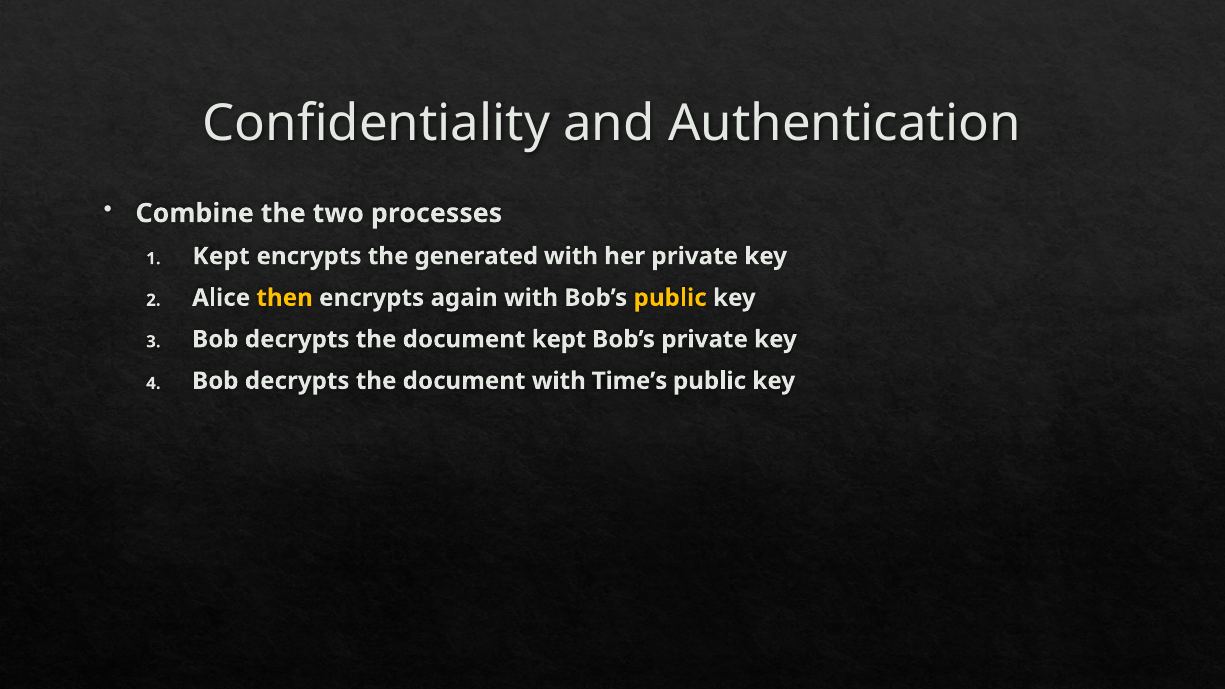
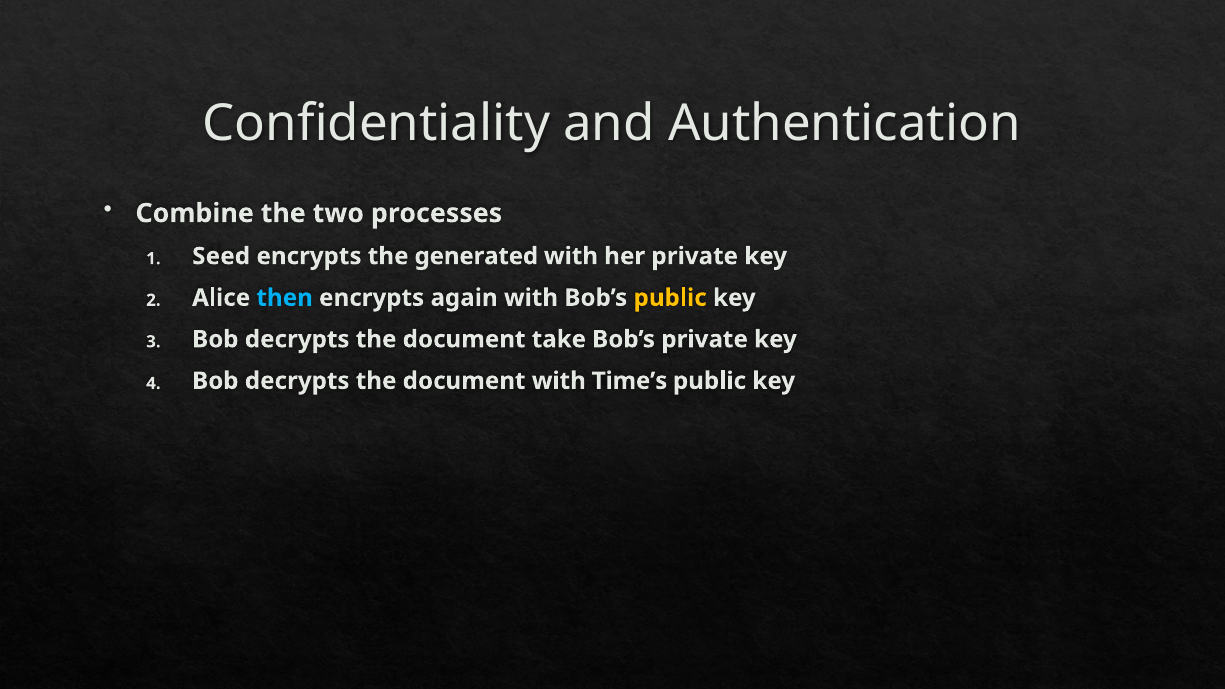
Kept: Kept -> Seed (221, 256)
then colour: yellow -> light blue (285, 298)
document kept: kept -> take (559, 339)
